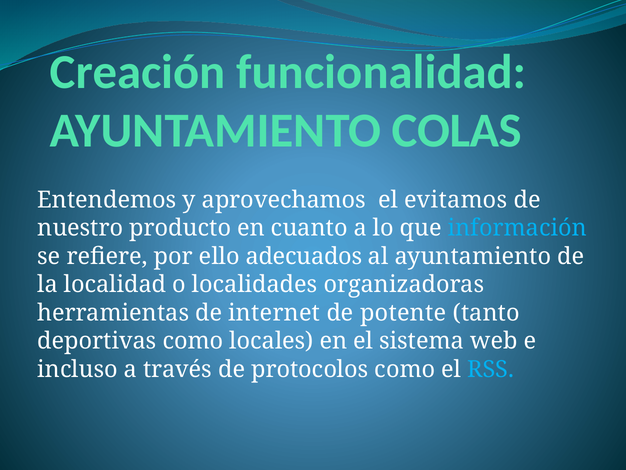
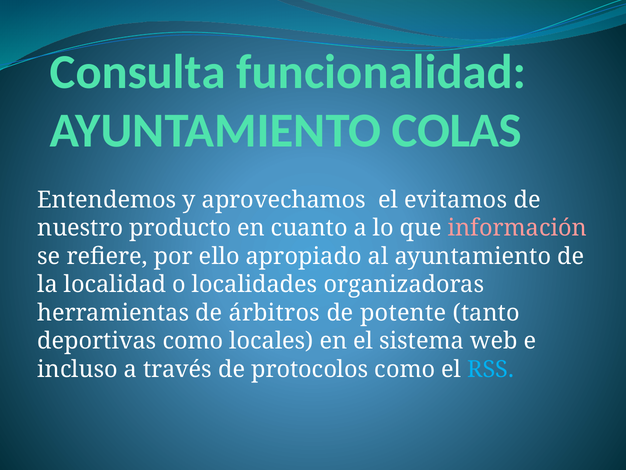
Creación: Creación -> Consulta (138, 72)
información colour: light blue -> pink (517, 228)
adecuados: adecuados -> apropiado (304, 256)
internet: internet -> árbitros (274, 313)
